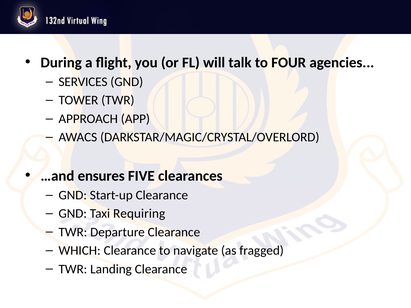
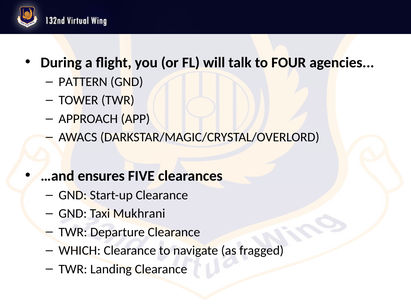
SERVICES: SERVICES -> PATTERN (83, 82)
Requiring: Requiring -> Mukhrani (139, 214)
